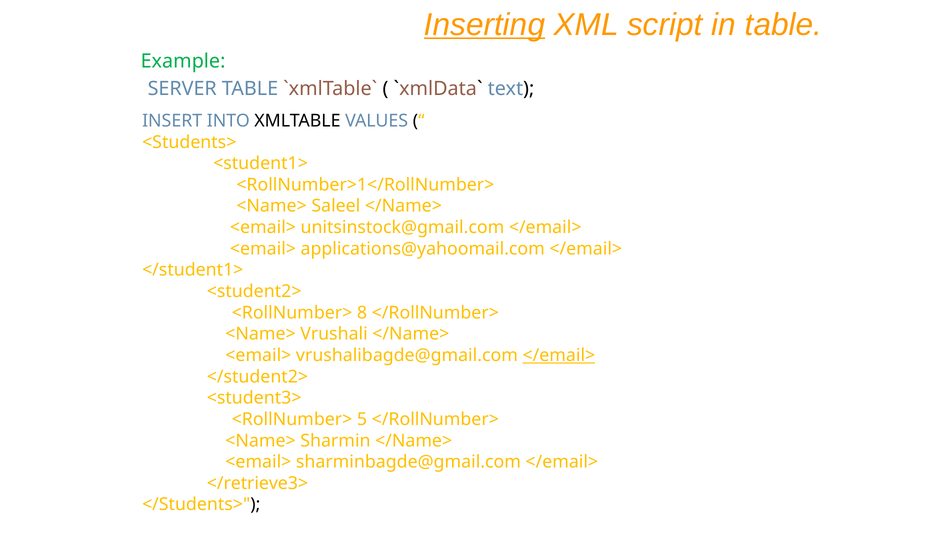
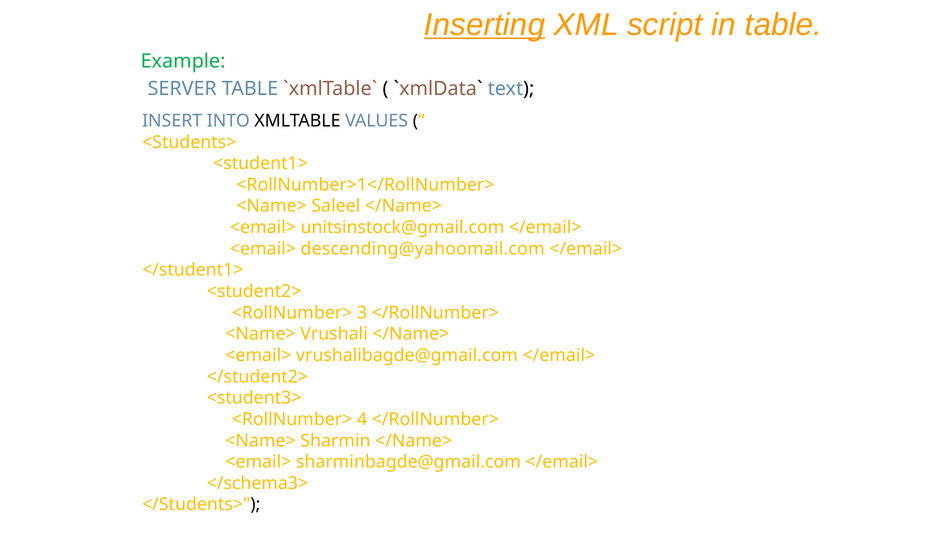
applications@yahoomail.com: applications@yahoomail.com -> descending@yahoomail.com (423, 249)
8: 8 -> 3 (362, 313)
</email> underline: present -> none (559, 356)
5: 5 -> 4 (362, 420)
</retrieve3>: </retrieve3> -> </schema3> (257, 484)
